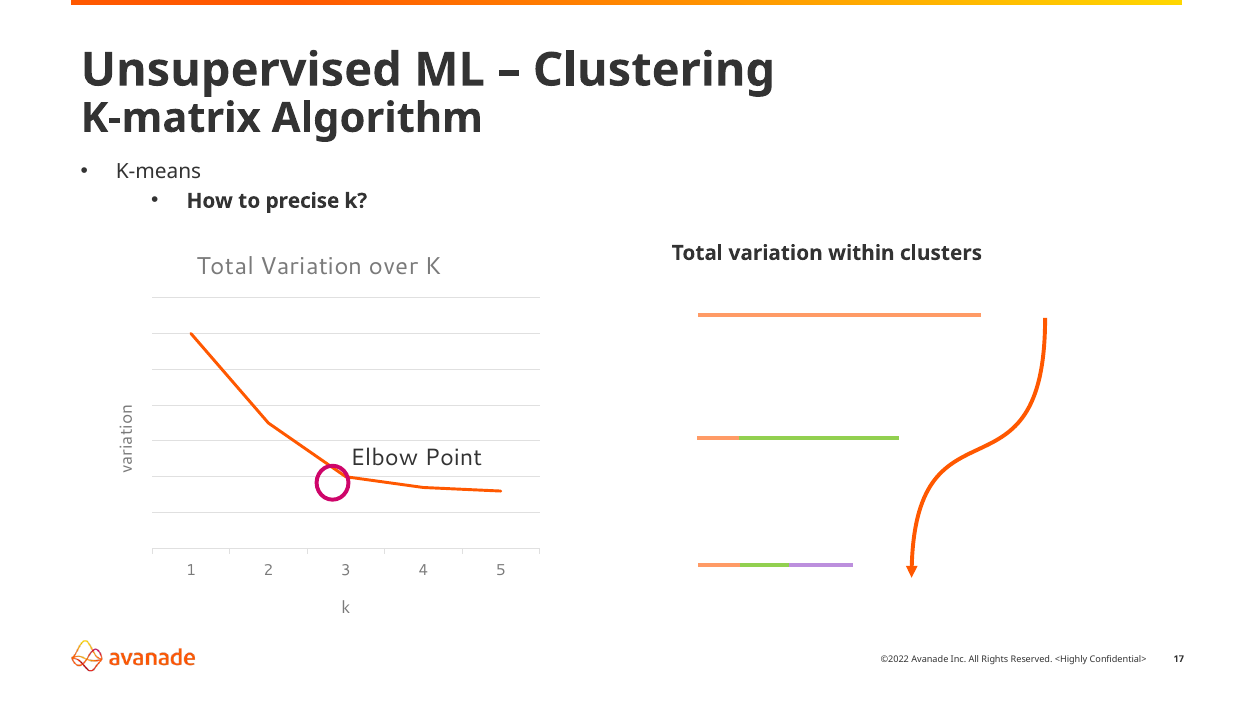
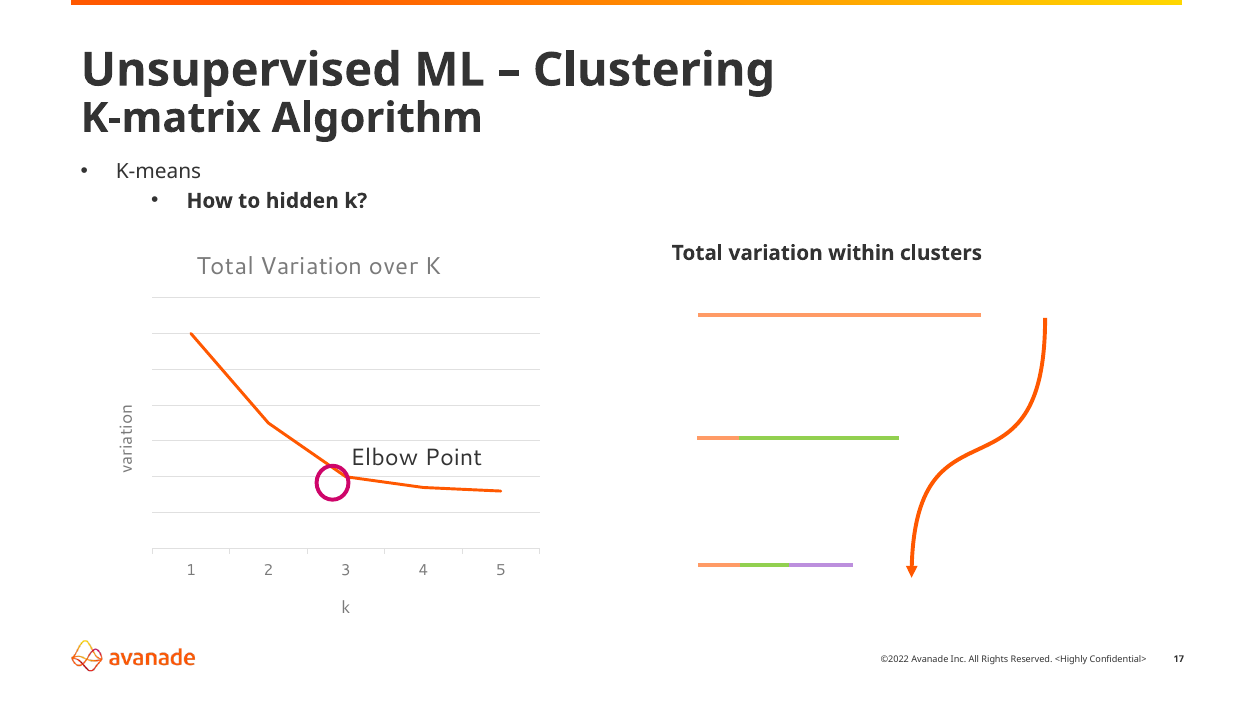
precise: precise -> hidden (302, 201)
